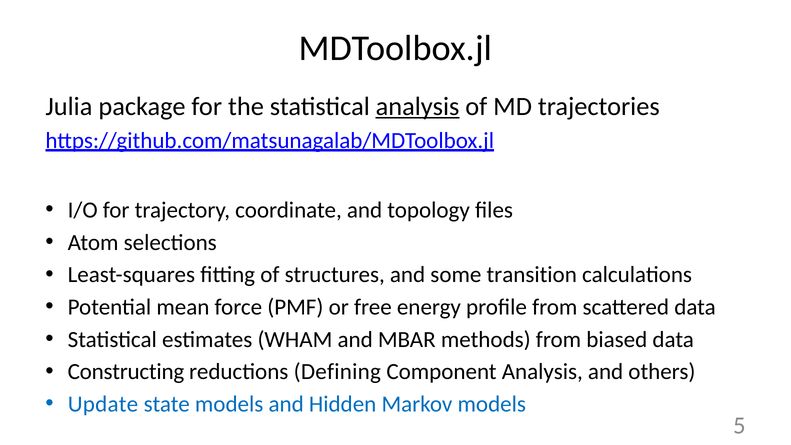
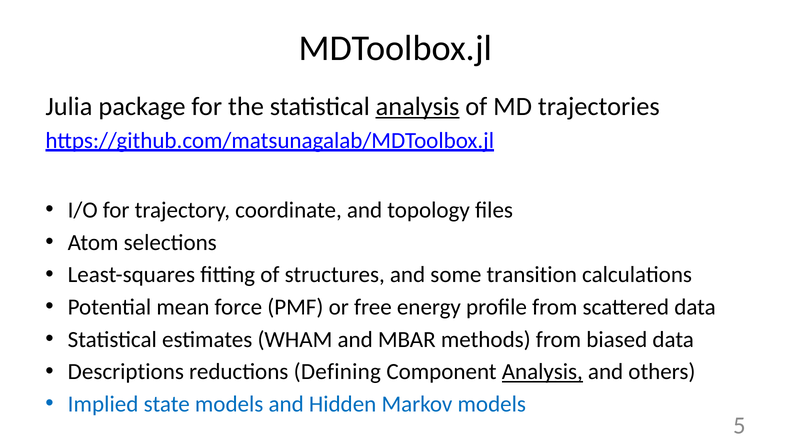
Constructing: Constructing -> Descriptions (126, 372)
Analysis underline: none -> present (542, 372)
Update: Update -> Implied (103, 404)
